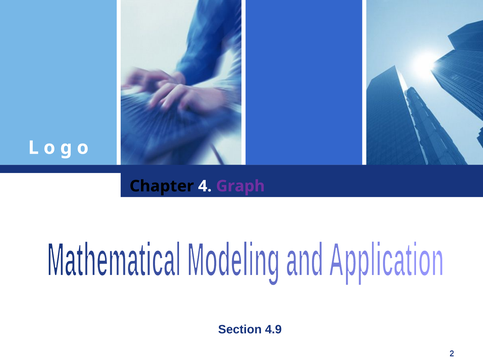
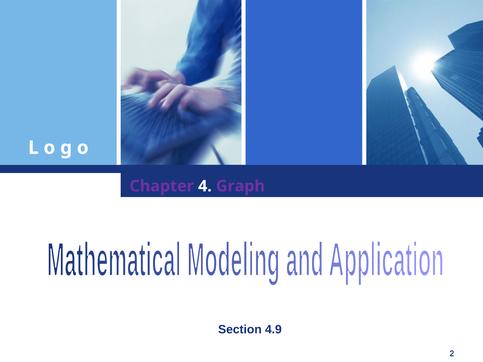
Chapter colour: black -> purple (162, 186)
